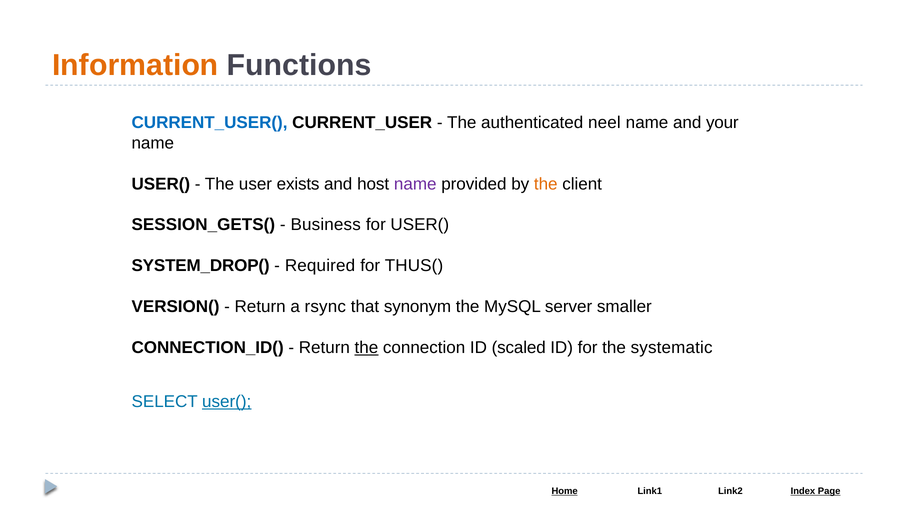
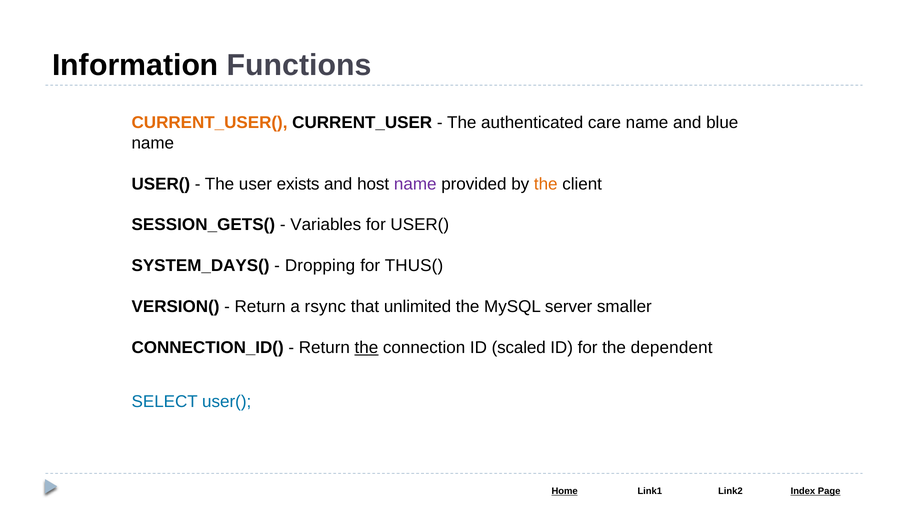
Information colour: orange -> black (135, 65)
CURRENT_USER( colour: blue -> orange (210, 123)
neel: neel -> care (605, 123)
your: your -> blue (722, 123)
Business: Business -> Variables (326, 225)
SYSTEM_DROP(: SYSTEM_DROP( -> SYSTEM_DAYS( (201, 266)
Required: Required -> Dropping (320, 266)
synonym: synonym -> unlimited (418, 306)
systematic: systematic -> dependent (672, 347)
user( underline: present -> none (227, 401)
